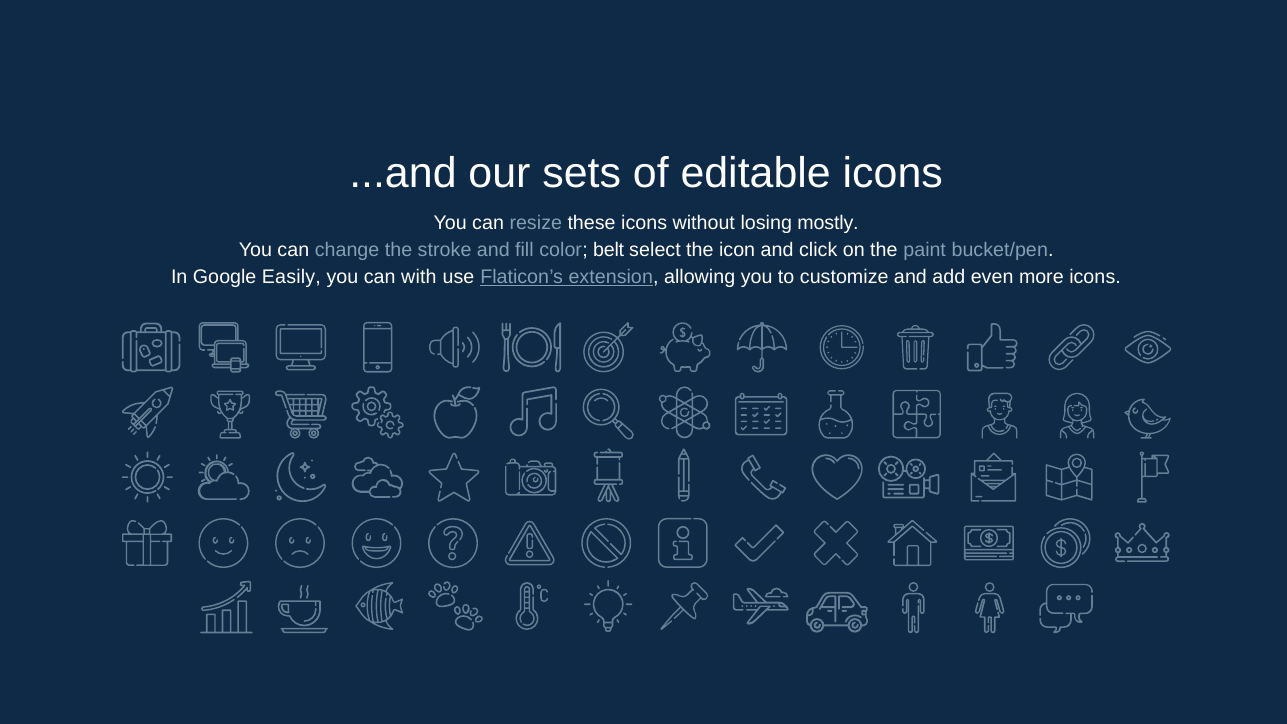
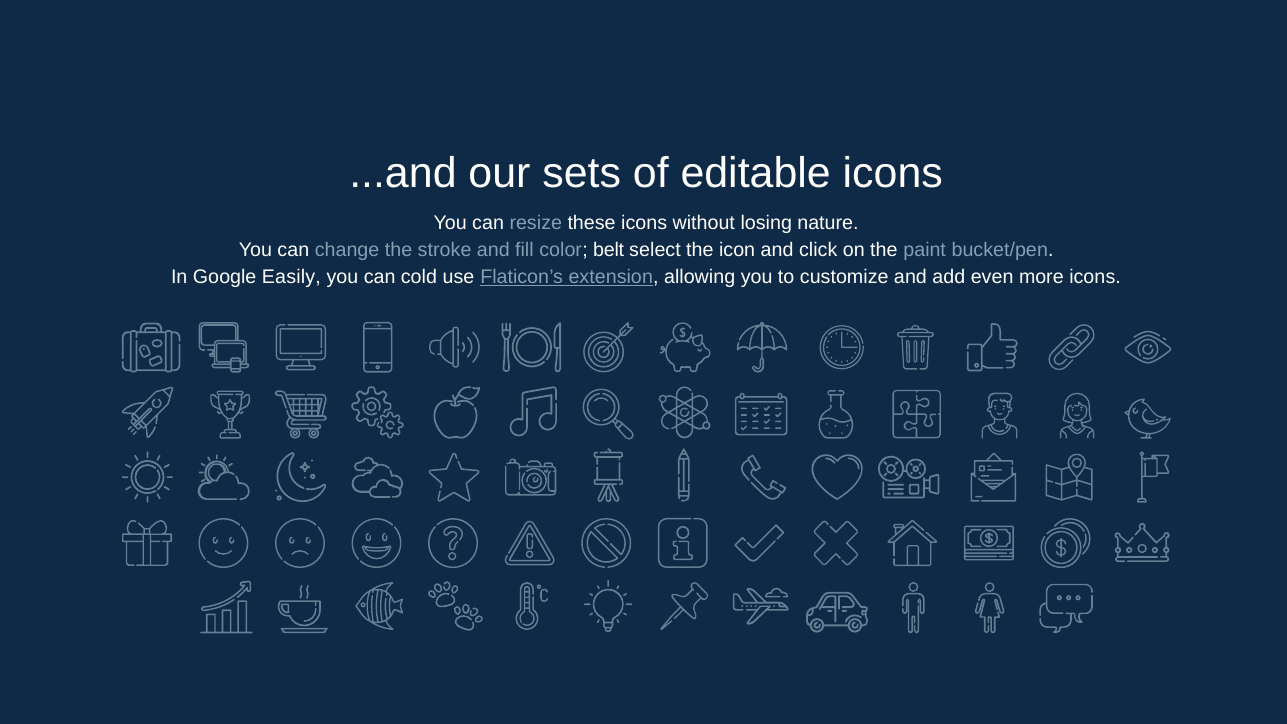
mostly: mostly -> nature (828, 223)
with: with -> cold (419, 277)
